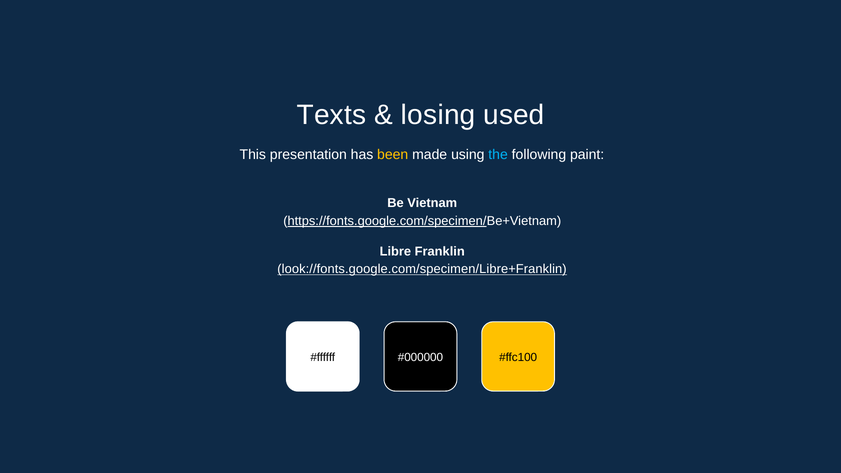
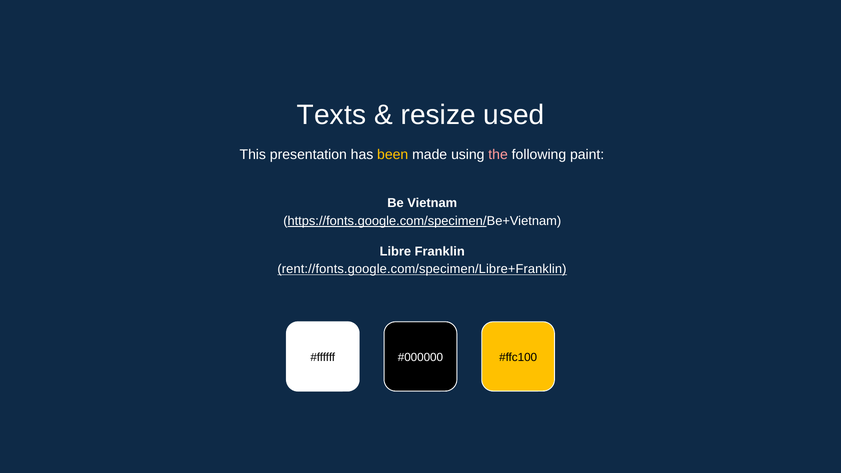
losing: losing -> resize (438, 115)
the colour: light blue -> pink (498, 154)
look://fonts.google.com/specimen/Libre+Franklin: look://fonts.google.com/specimen/Libre+Franklin -> rent://fonts.google.com/specimen/Libre+Franklin (422, 269)
